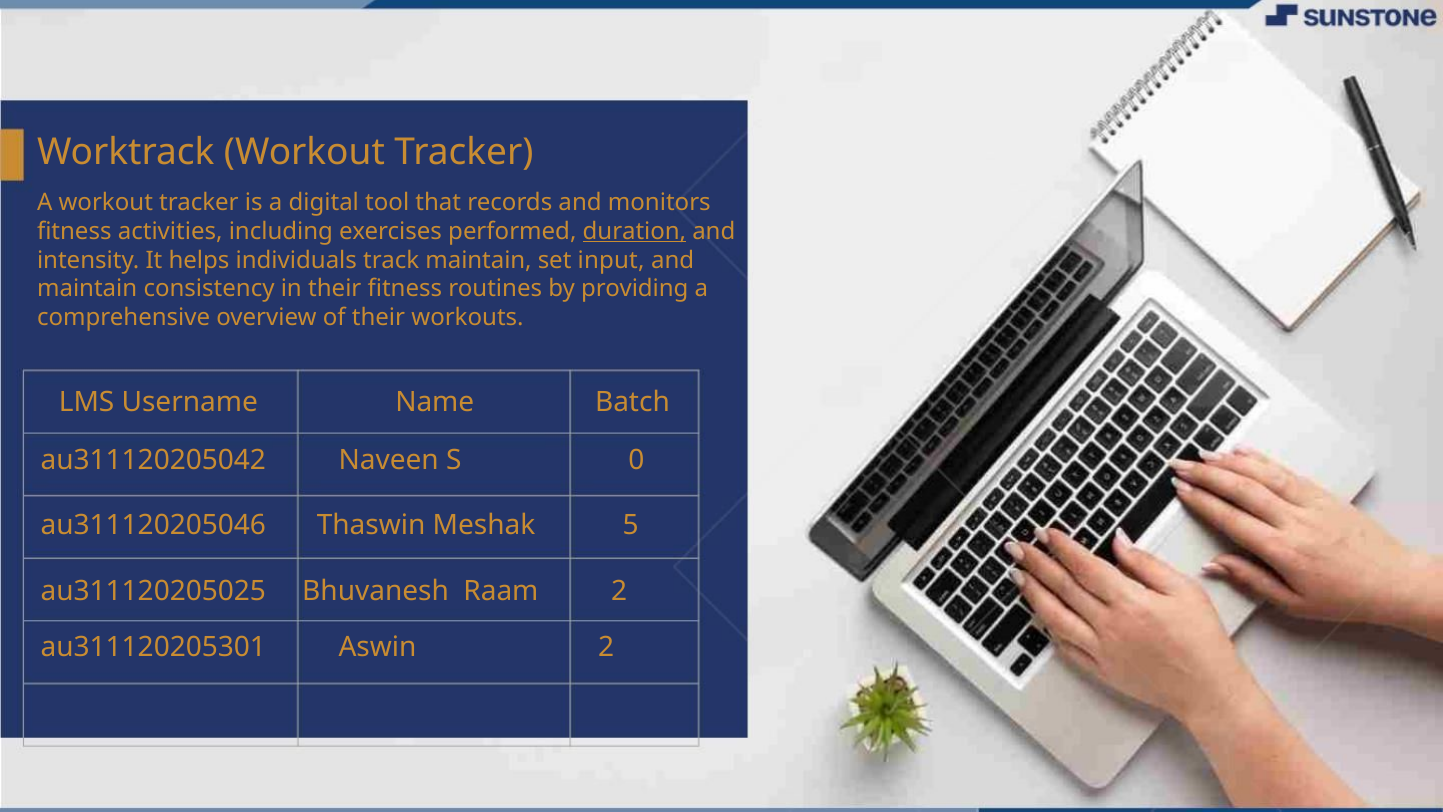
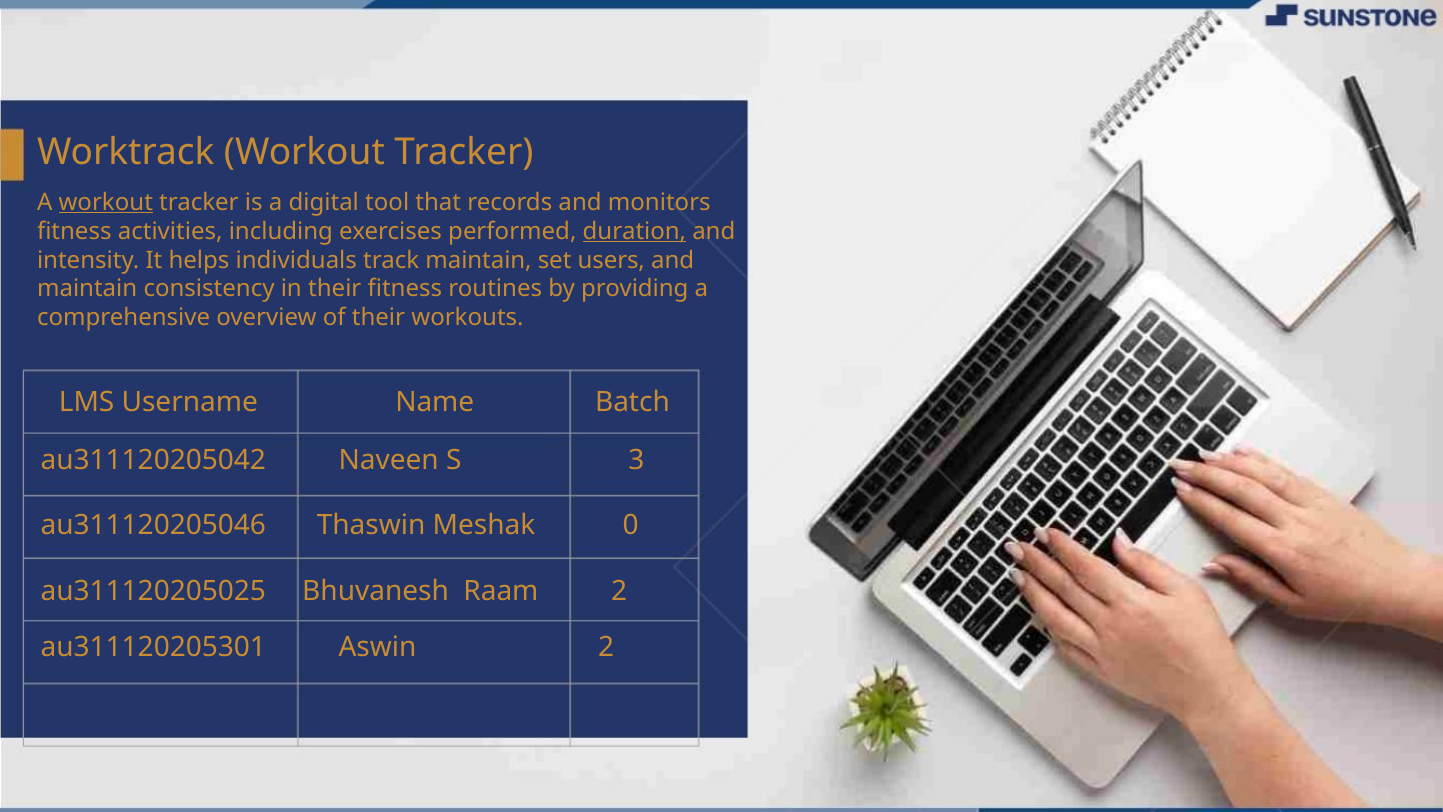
workout underline: none -> present (106, 202)
input: input -> users (611, 260)
0: 0 -> 3 (637, 460)
5: 5 -> 0 (631, 525)
